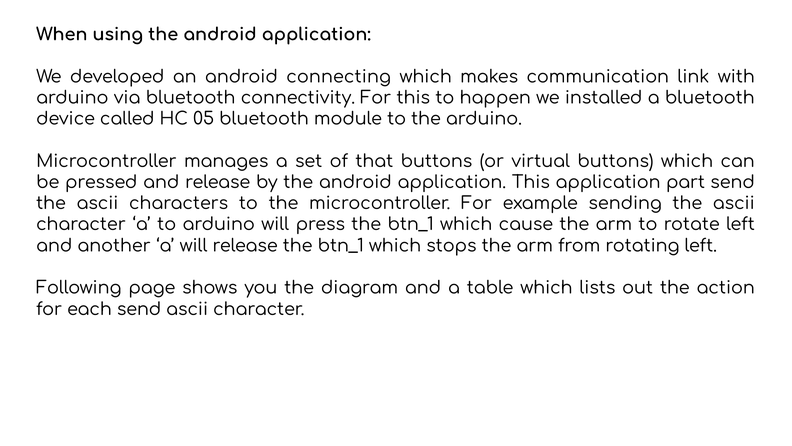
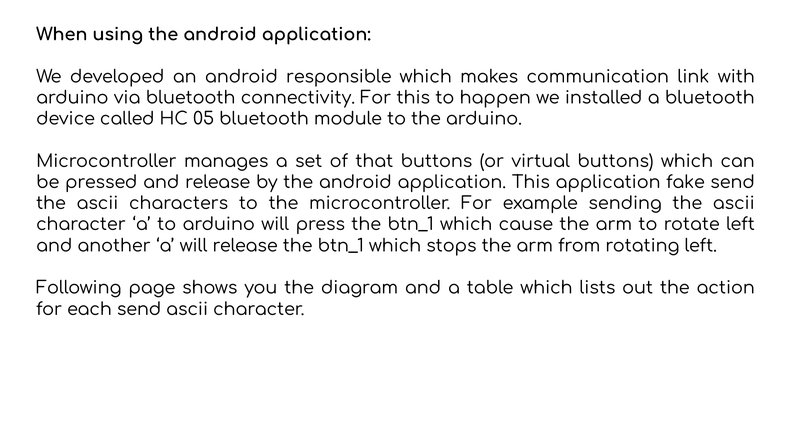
connecting: connecting -> responsible (339, 77)
part: part -> fake (686, 182)
